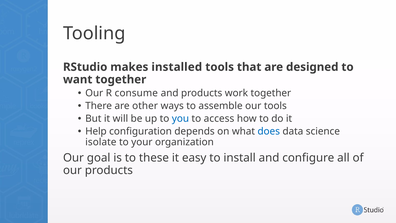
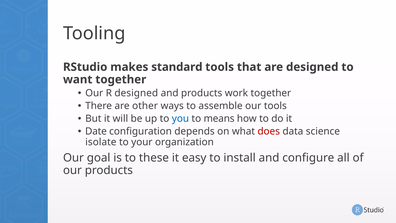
installed: installed -> standard (177, 67)
R consume: consume -> designed (136, 93)
access: access -> means (219, 119)
Help: Help -> Date (96, 131)
does colour: blue -> red (269, 131)
